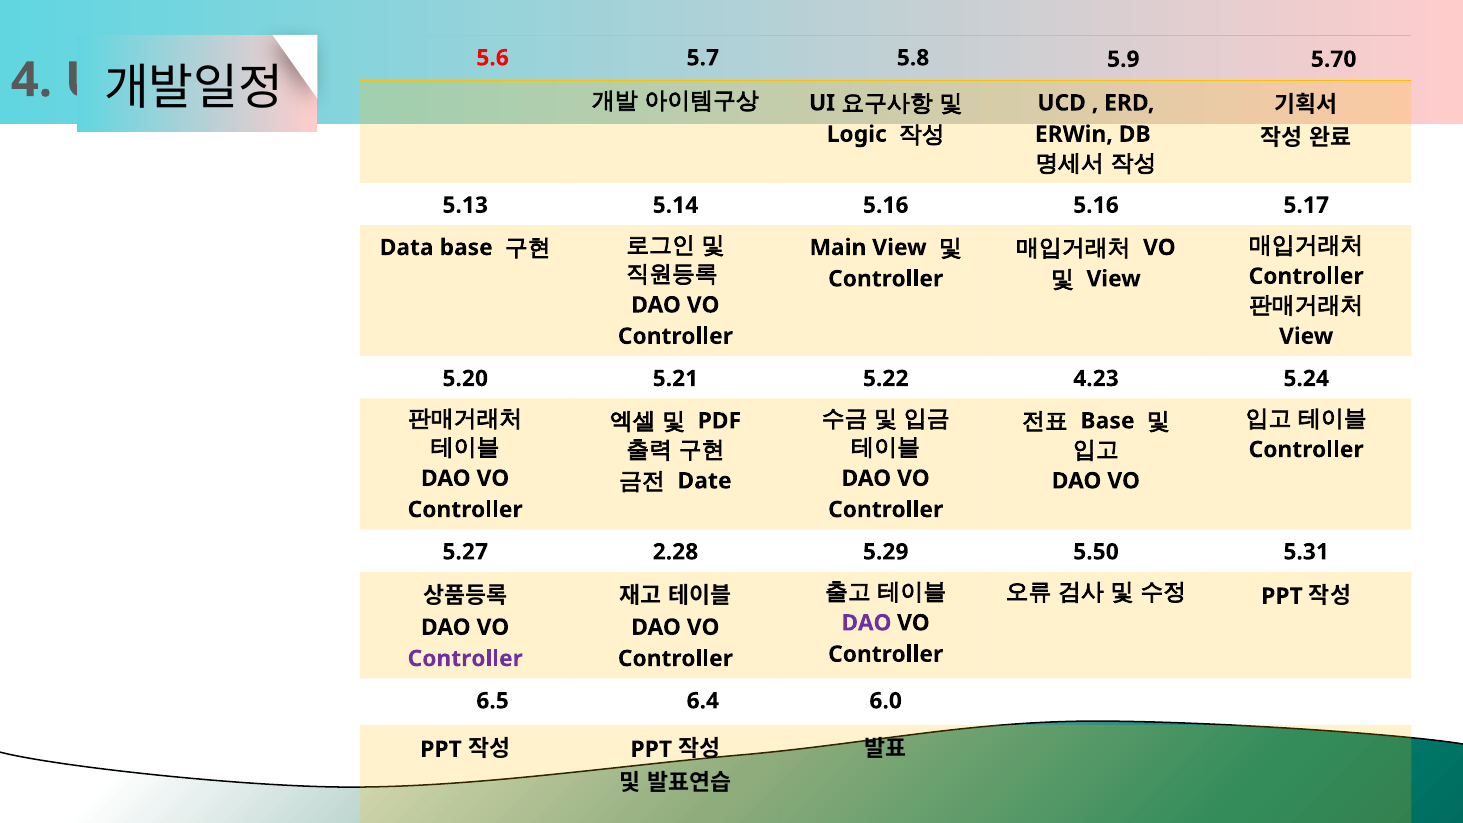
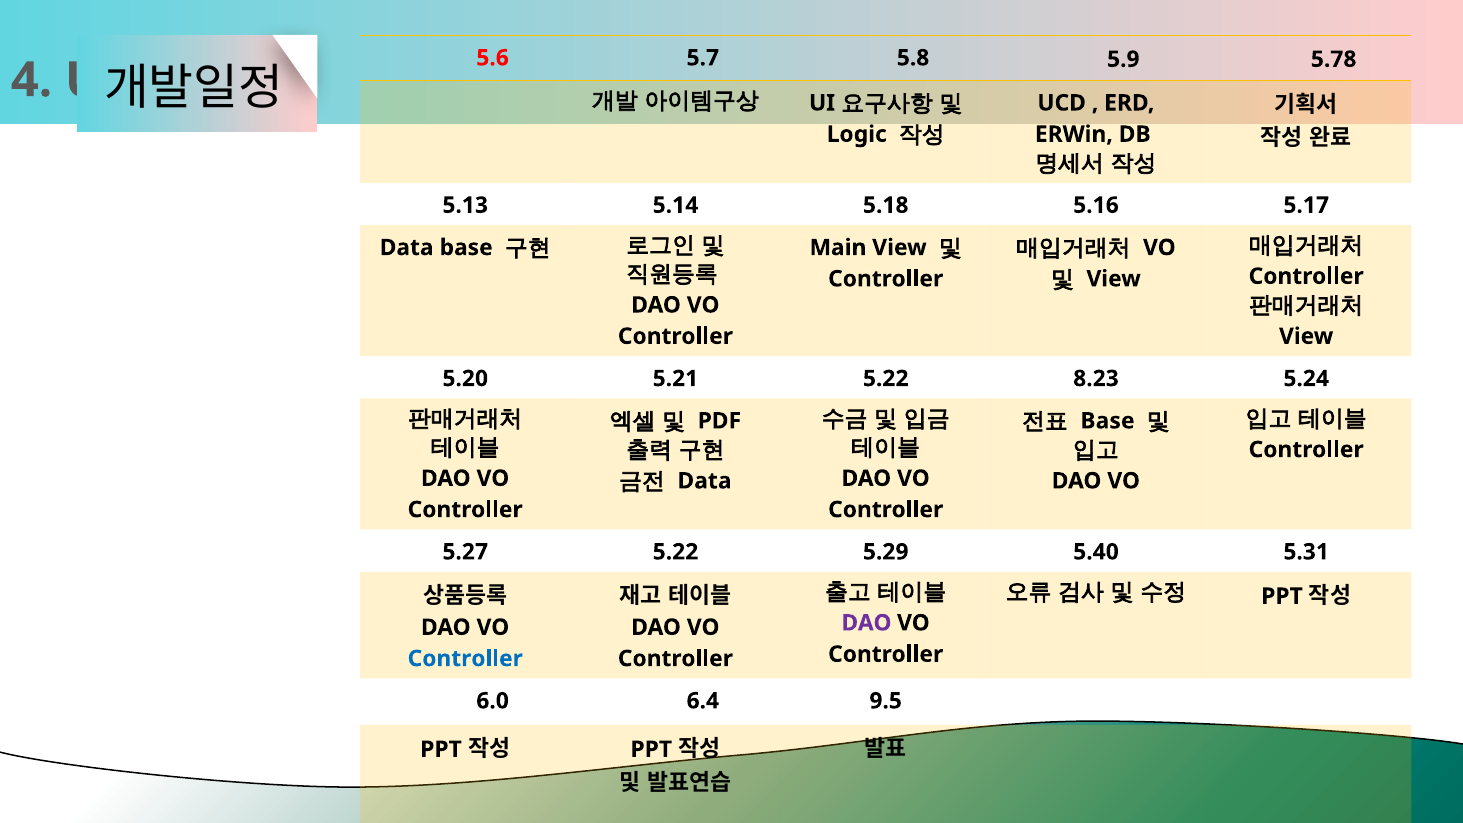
5.70: 5.70 -> 5.78 (1334, 59)
5.14 5.16: 5.16 -> 5.18 (886, 205)
4.23: 4.23 -> 8.23 (1096, 379)
Date: Date -> Data (704, 481)
5.27 2.28: 2.28 -> 5.22 (675, 552)
5.50: 5.50 -> 5.40 (1096, 552)
Controller colour: purple -> blue (465, 659)
6.5: 6.5 -> 6.0 (493, 701)
6.0: 6.0 -> 9.5 (886, 701)
